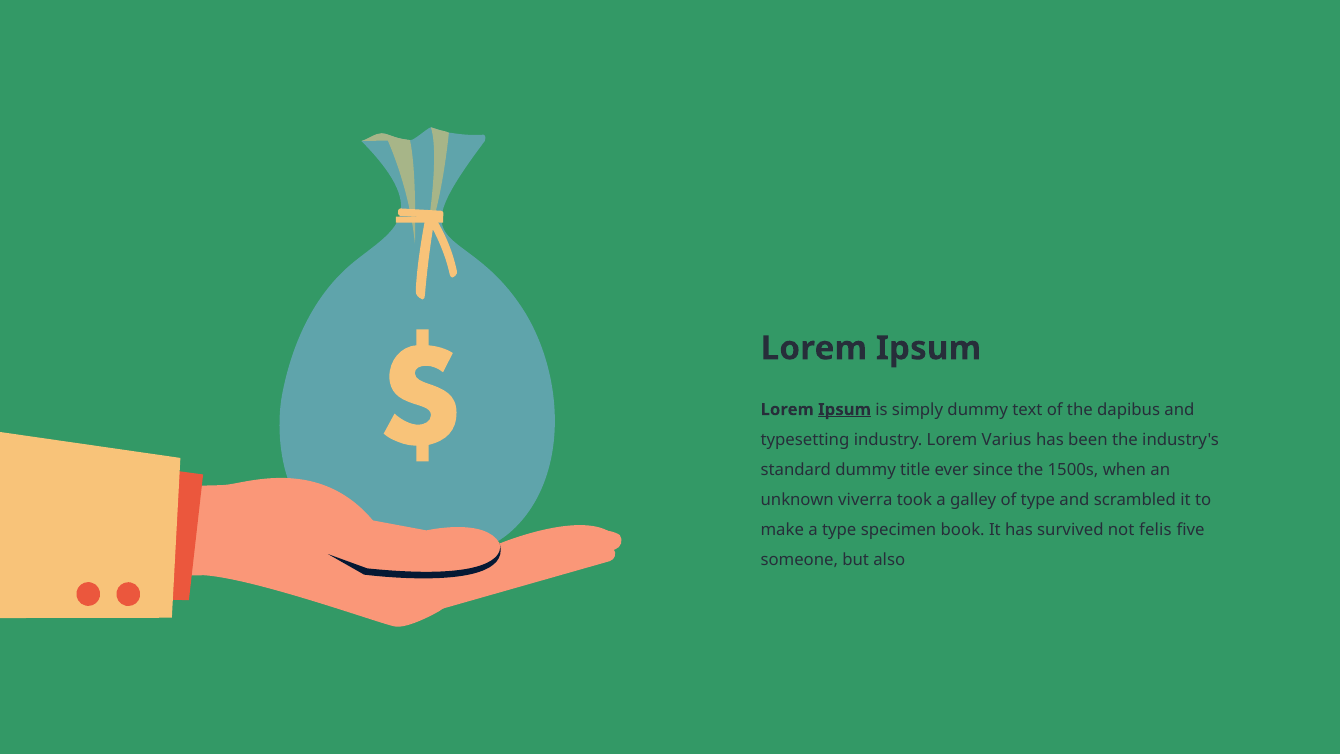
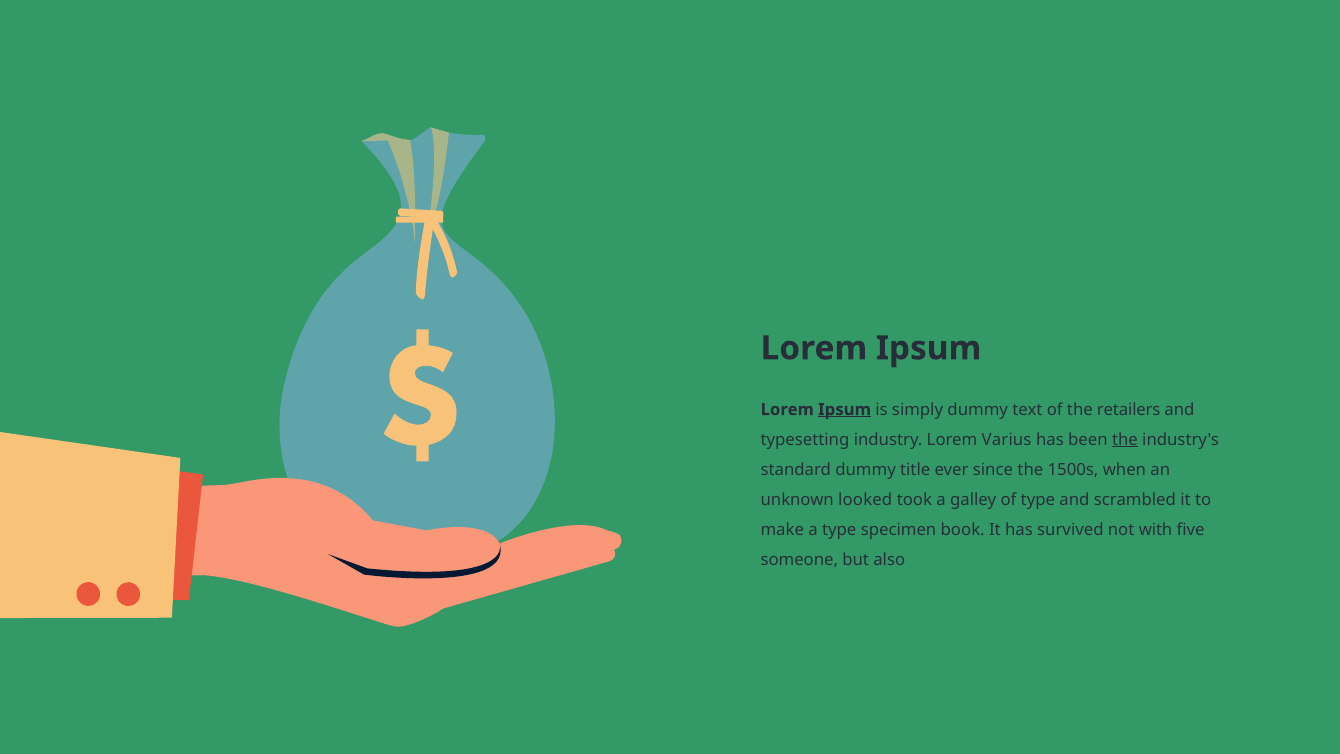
dapibus: dapibus -> retailers (1129, 409)
the underline: none -> present (1125, 440)
viverra: viverra -> looked (865, 500)
felis: felis -> with (1156, 530)
